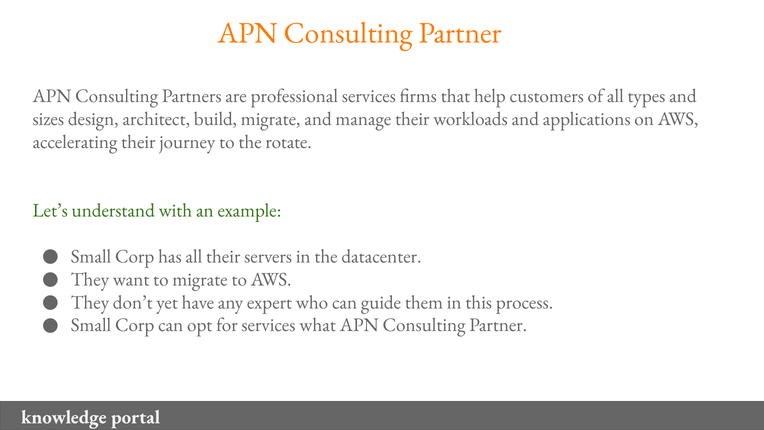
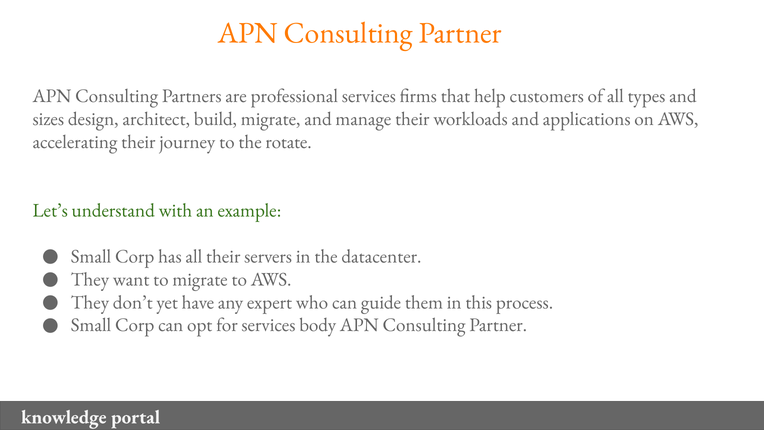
what: what -> body (318, 325)
